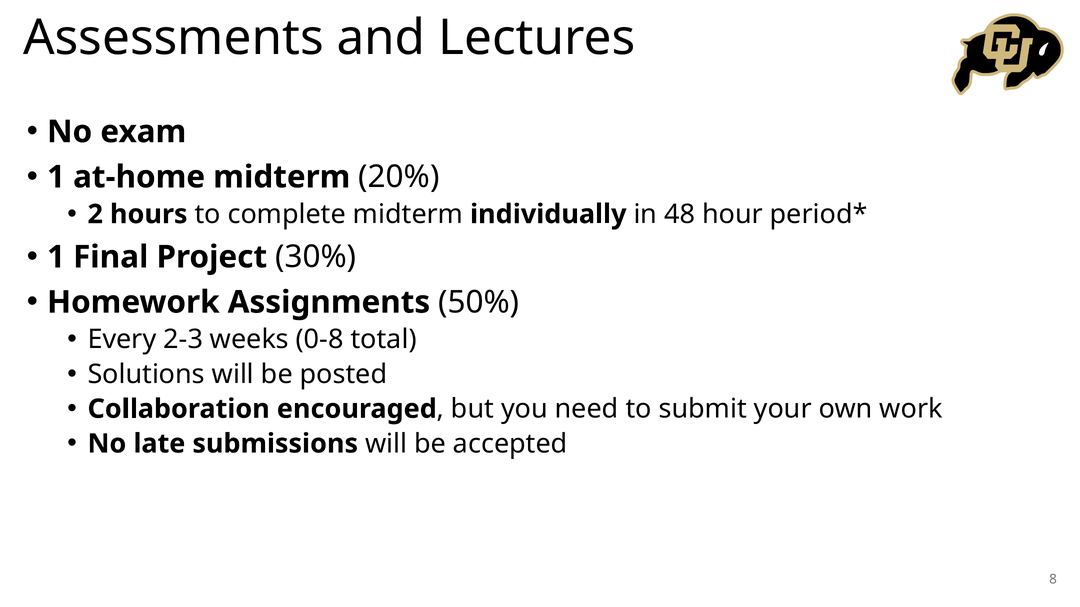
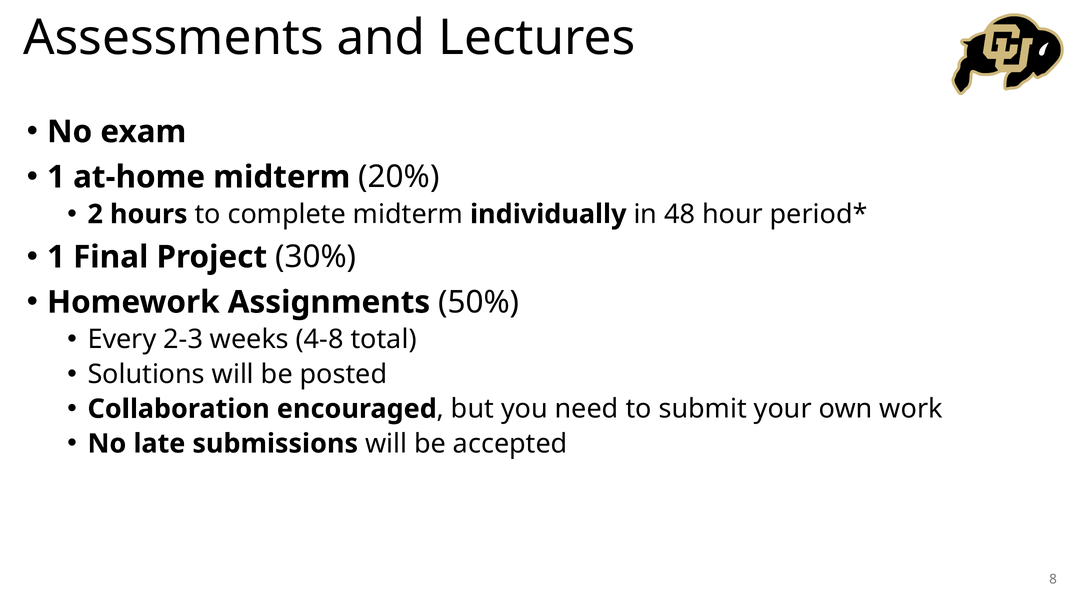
0-8: 0-8 -> 4-8 (320, 340)
